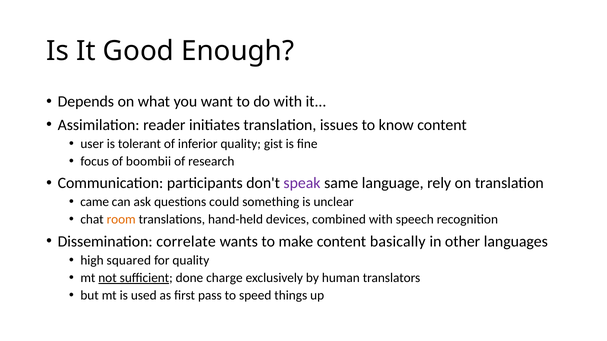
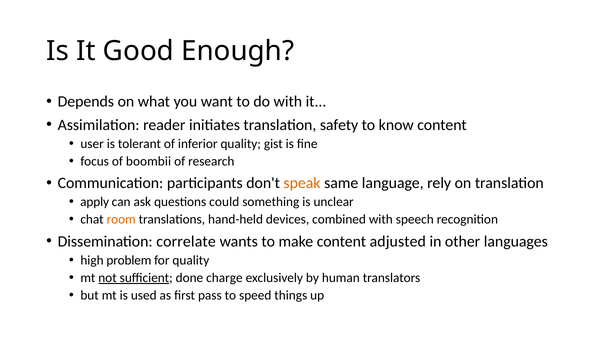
issues: issues -> safety (339, 125)
speak colour: purple -> orange (302, 183)
came: came -> apply (95, 202)
basically: basically -> adjusted (398, 242)
squared: squared -> problem (129, 261)
